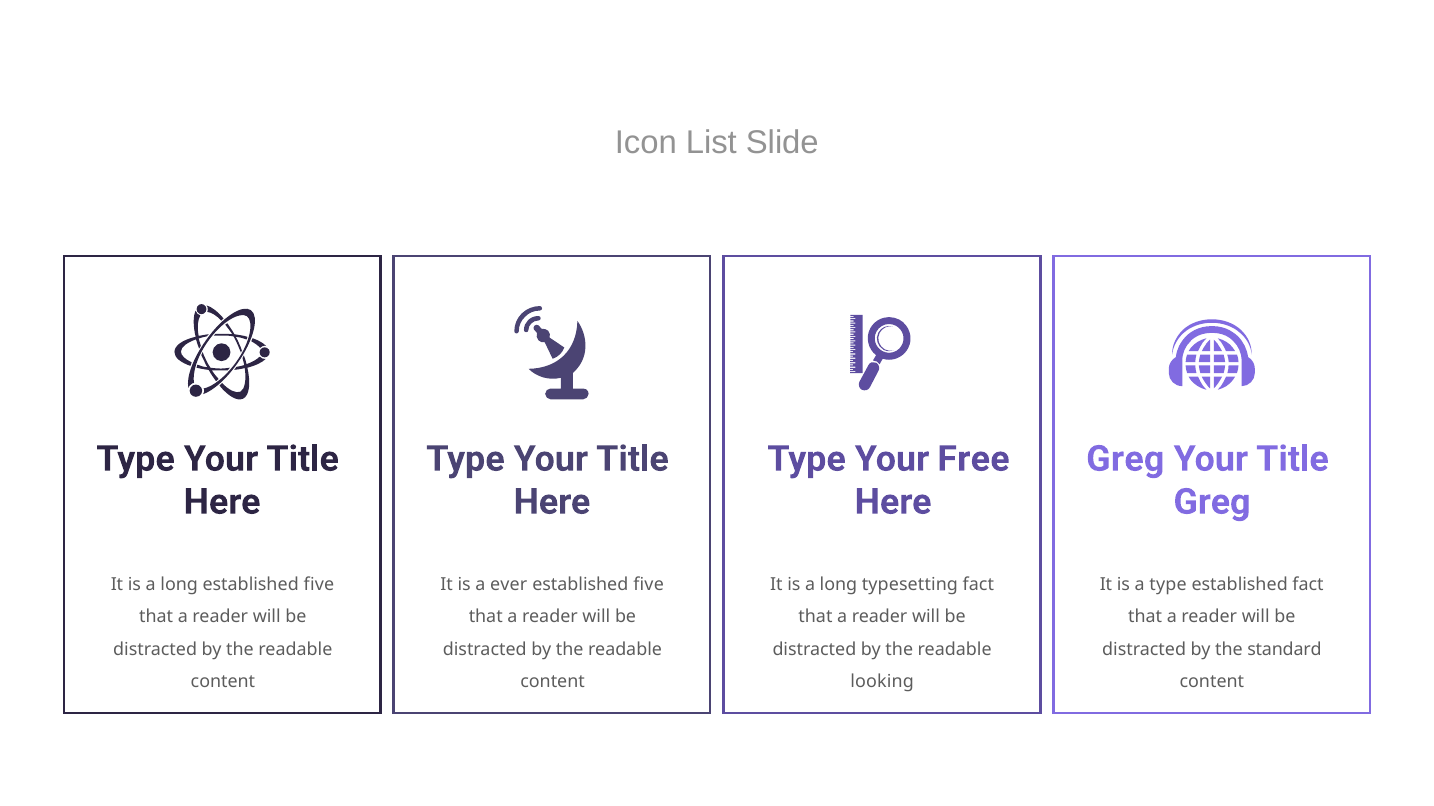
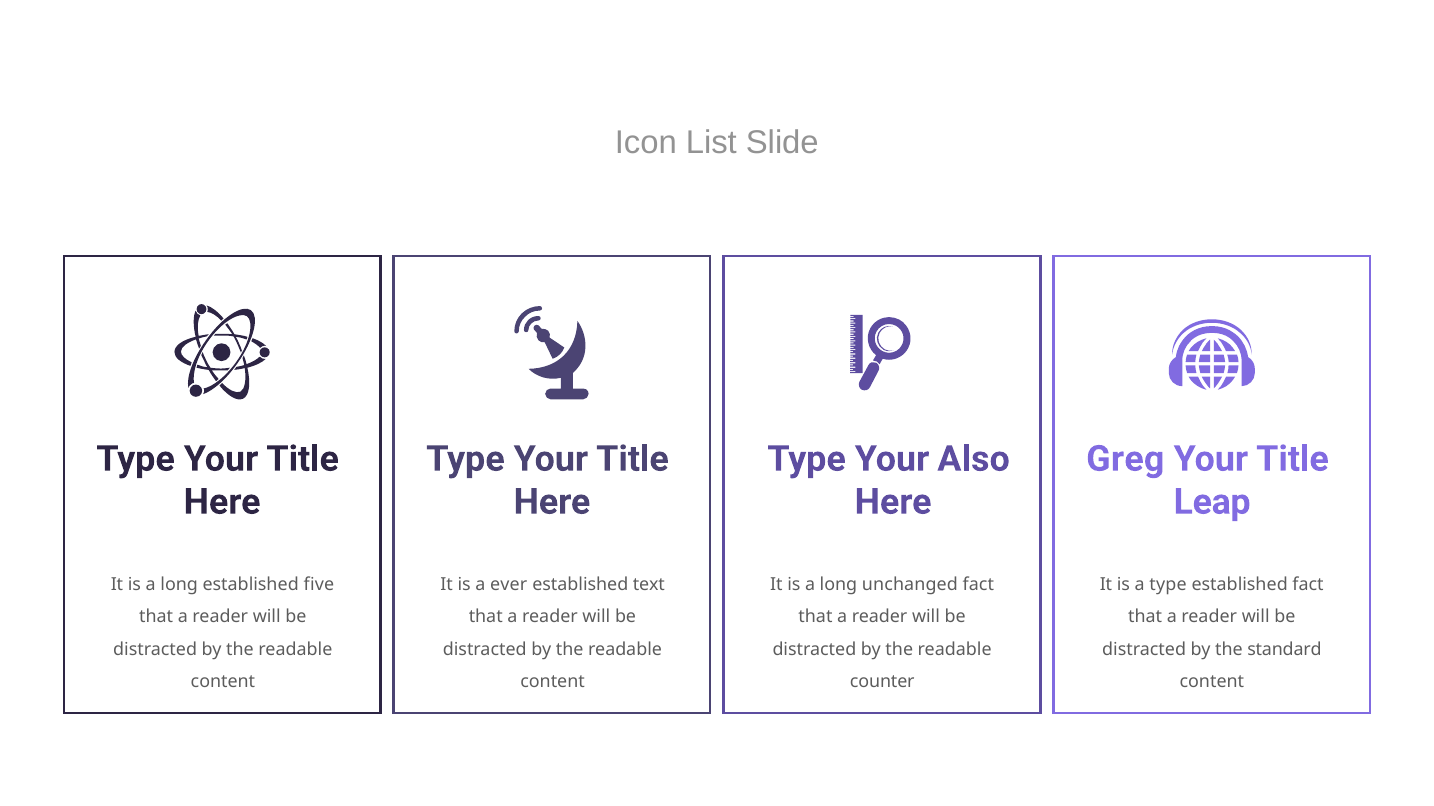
Free: Free -> Also (974, 459)
Greg: Greg -> Leap (1212, 502)
five: five -> text (649, 585)
typesetting: typesetting -> unchanged (910, 585)
looking: looking -> counter (882, 682)
